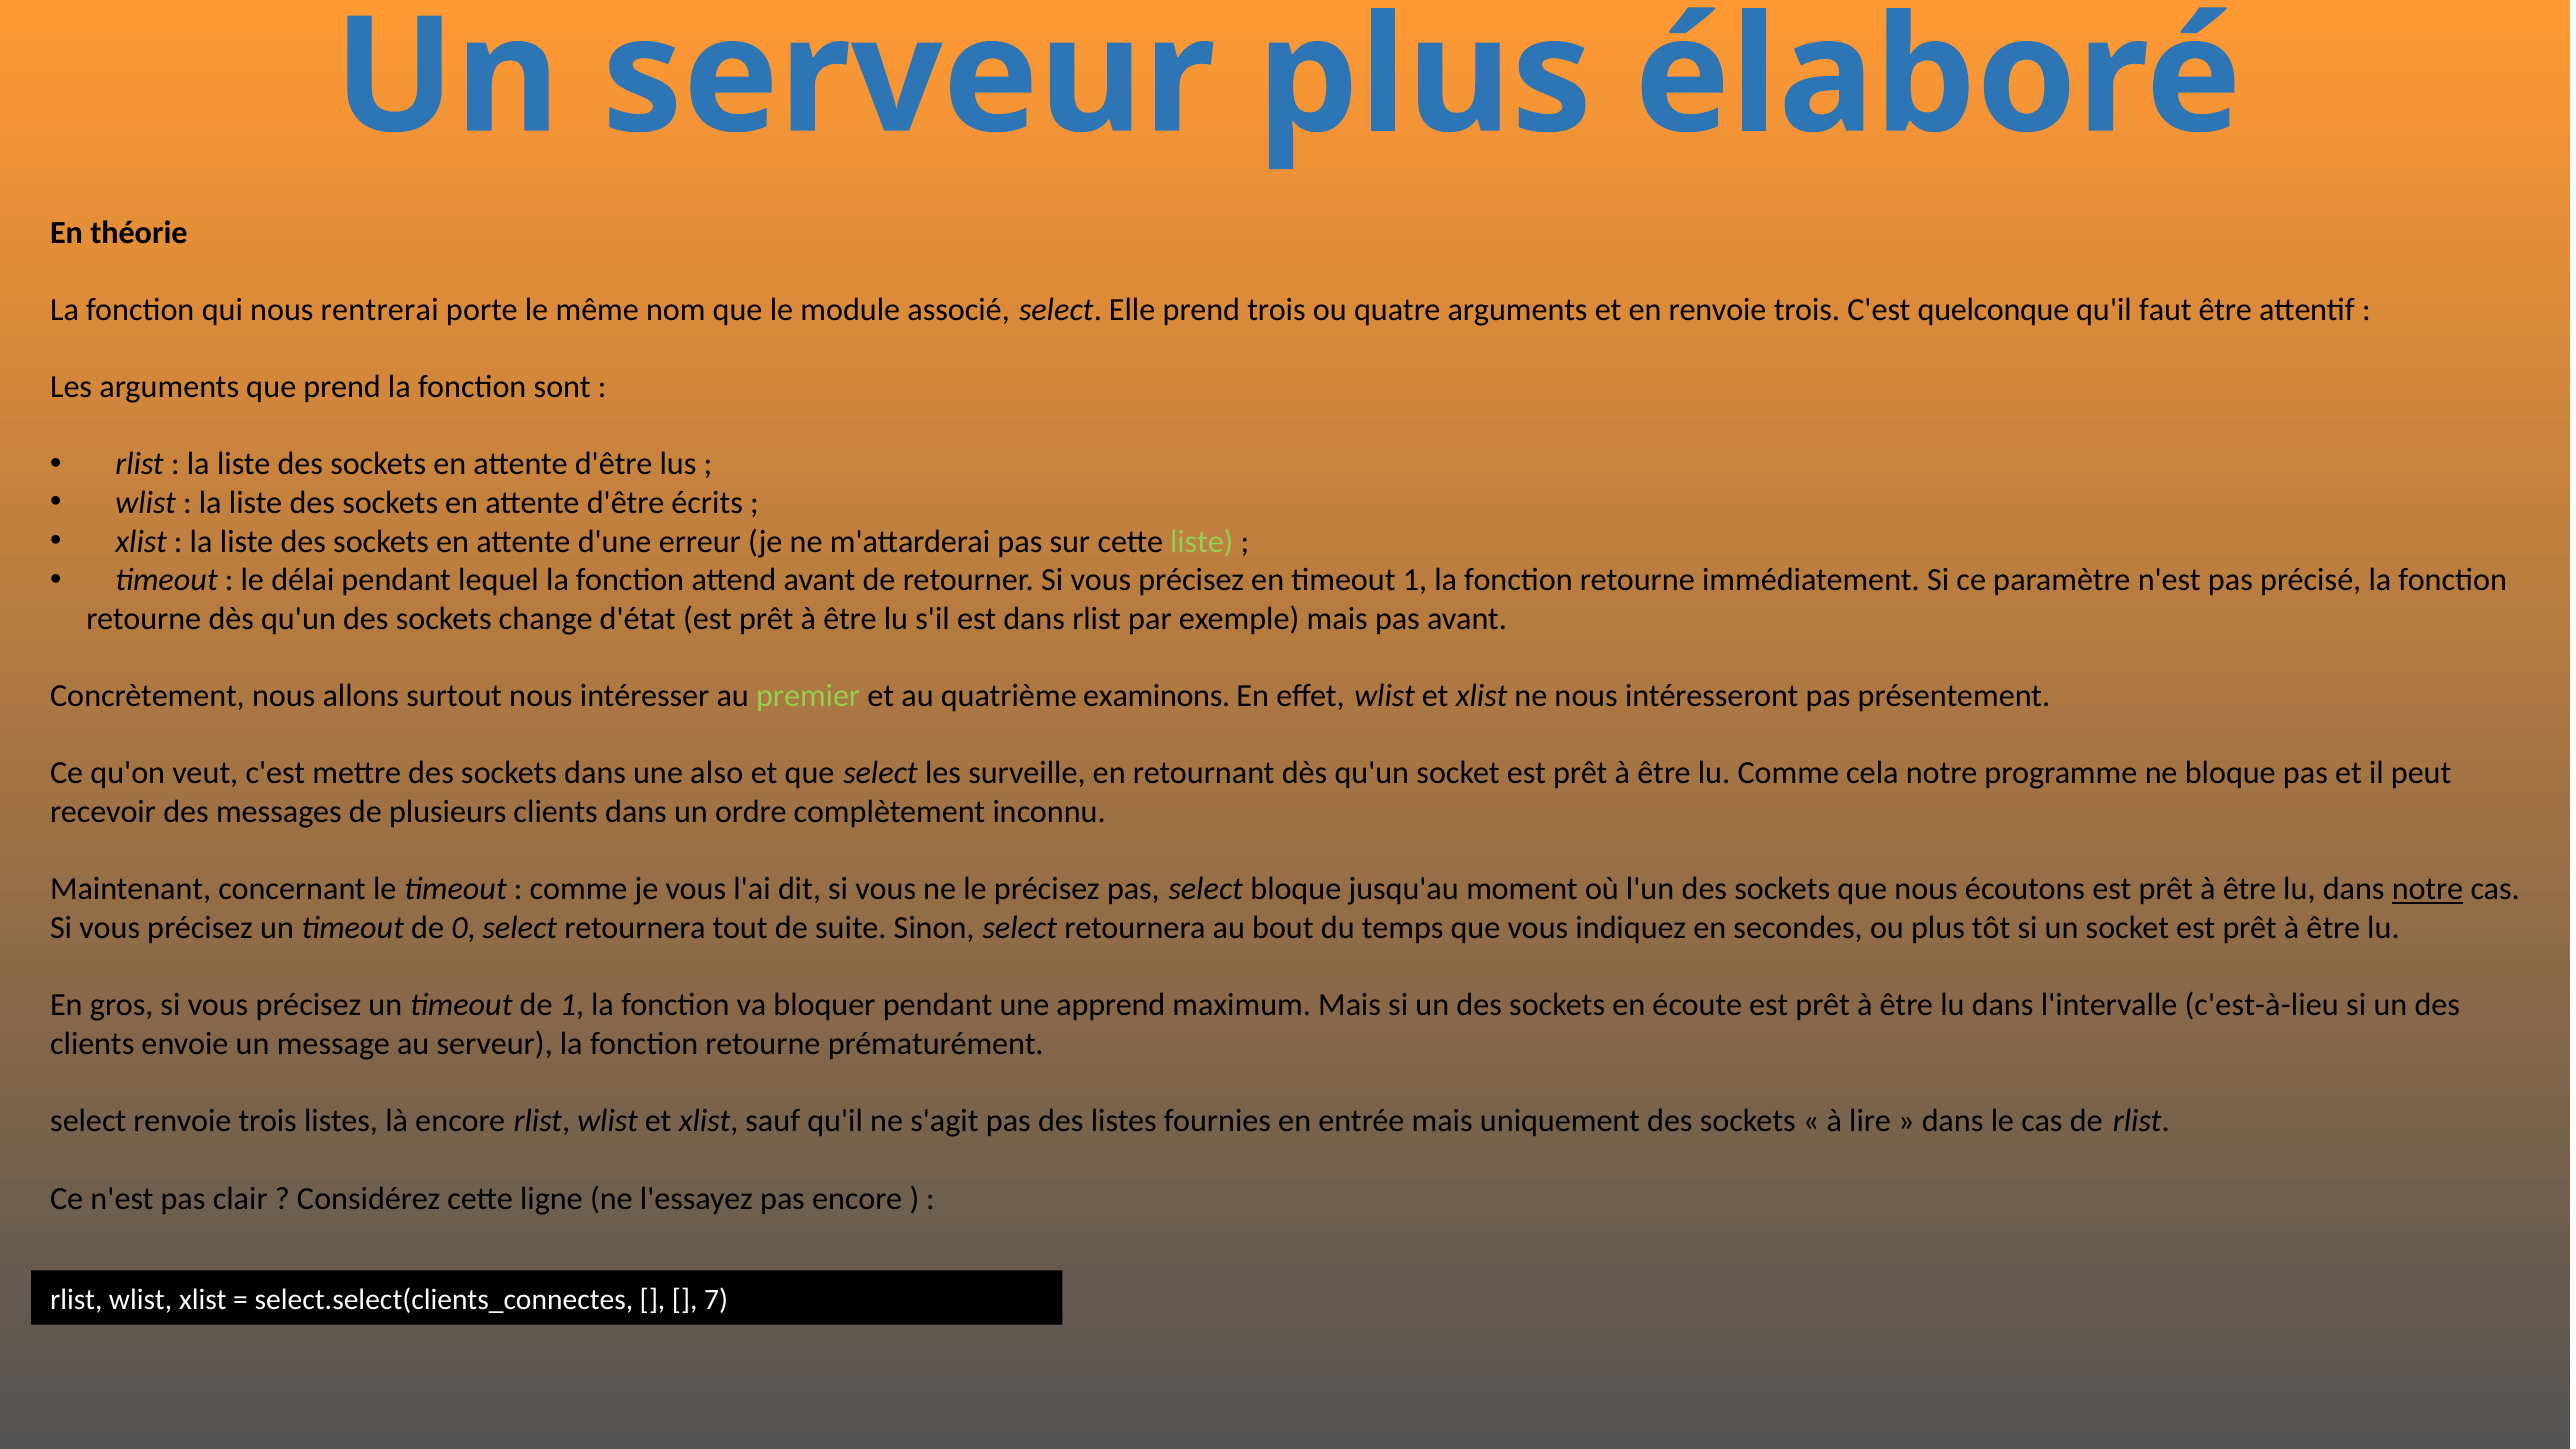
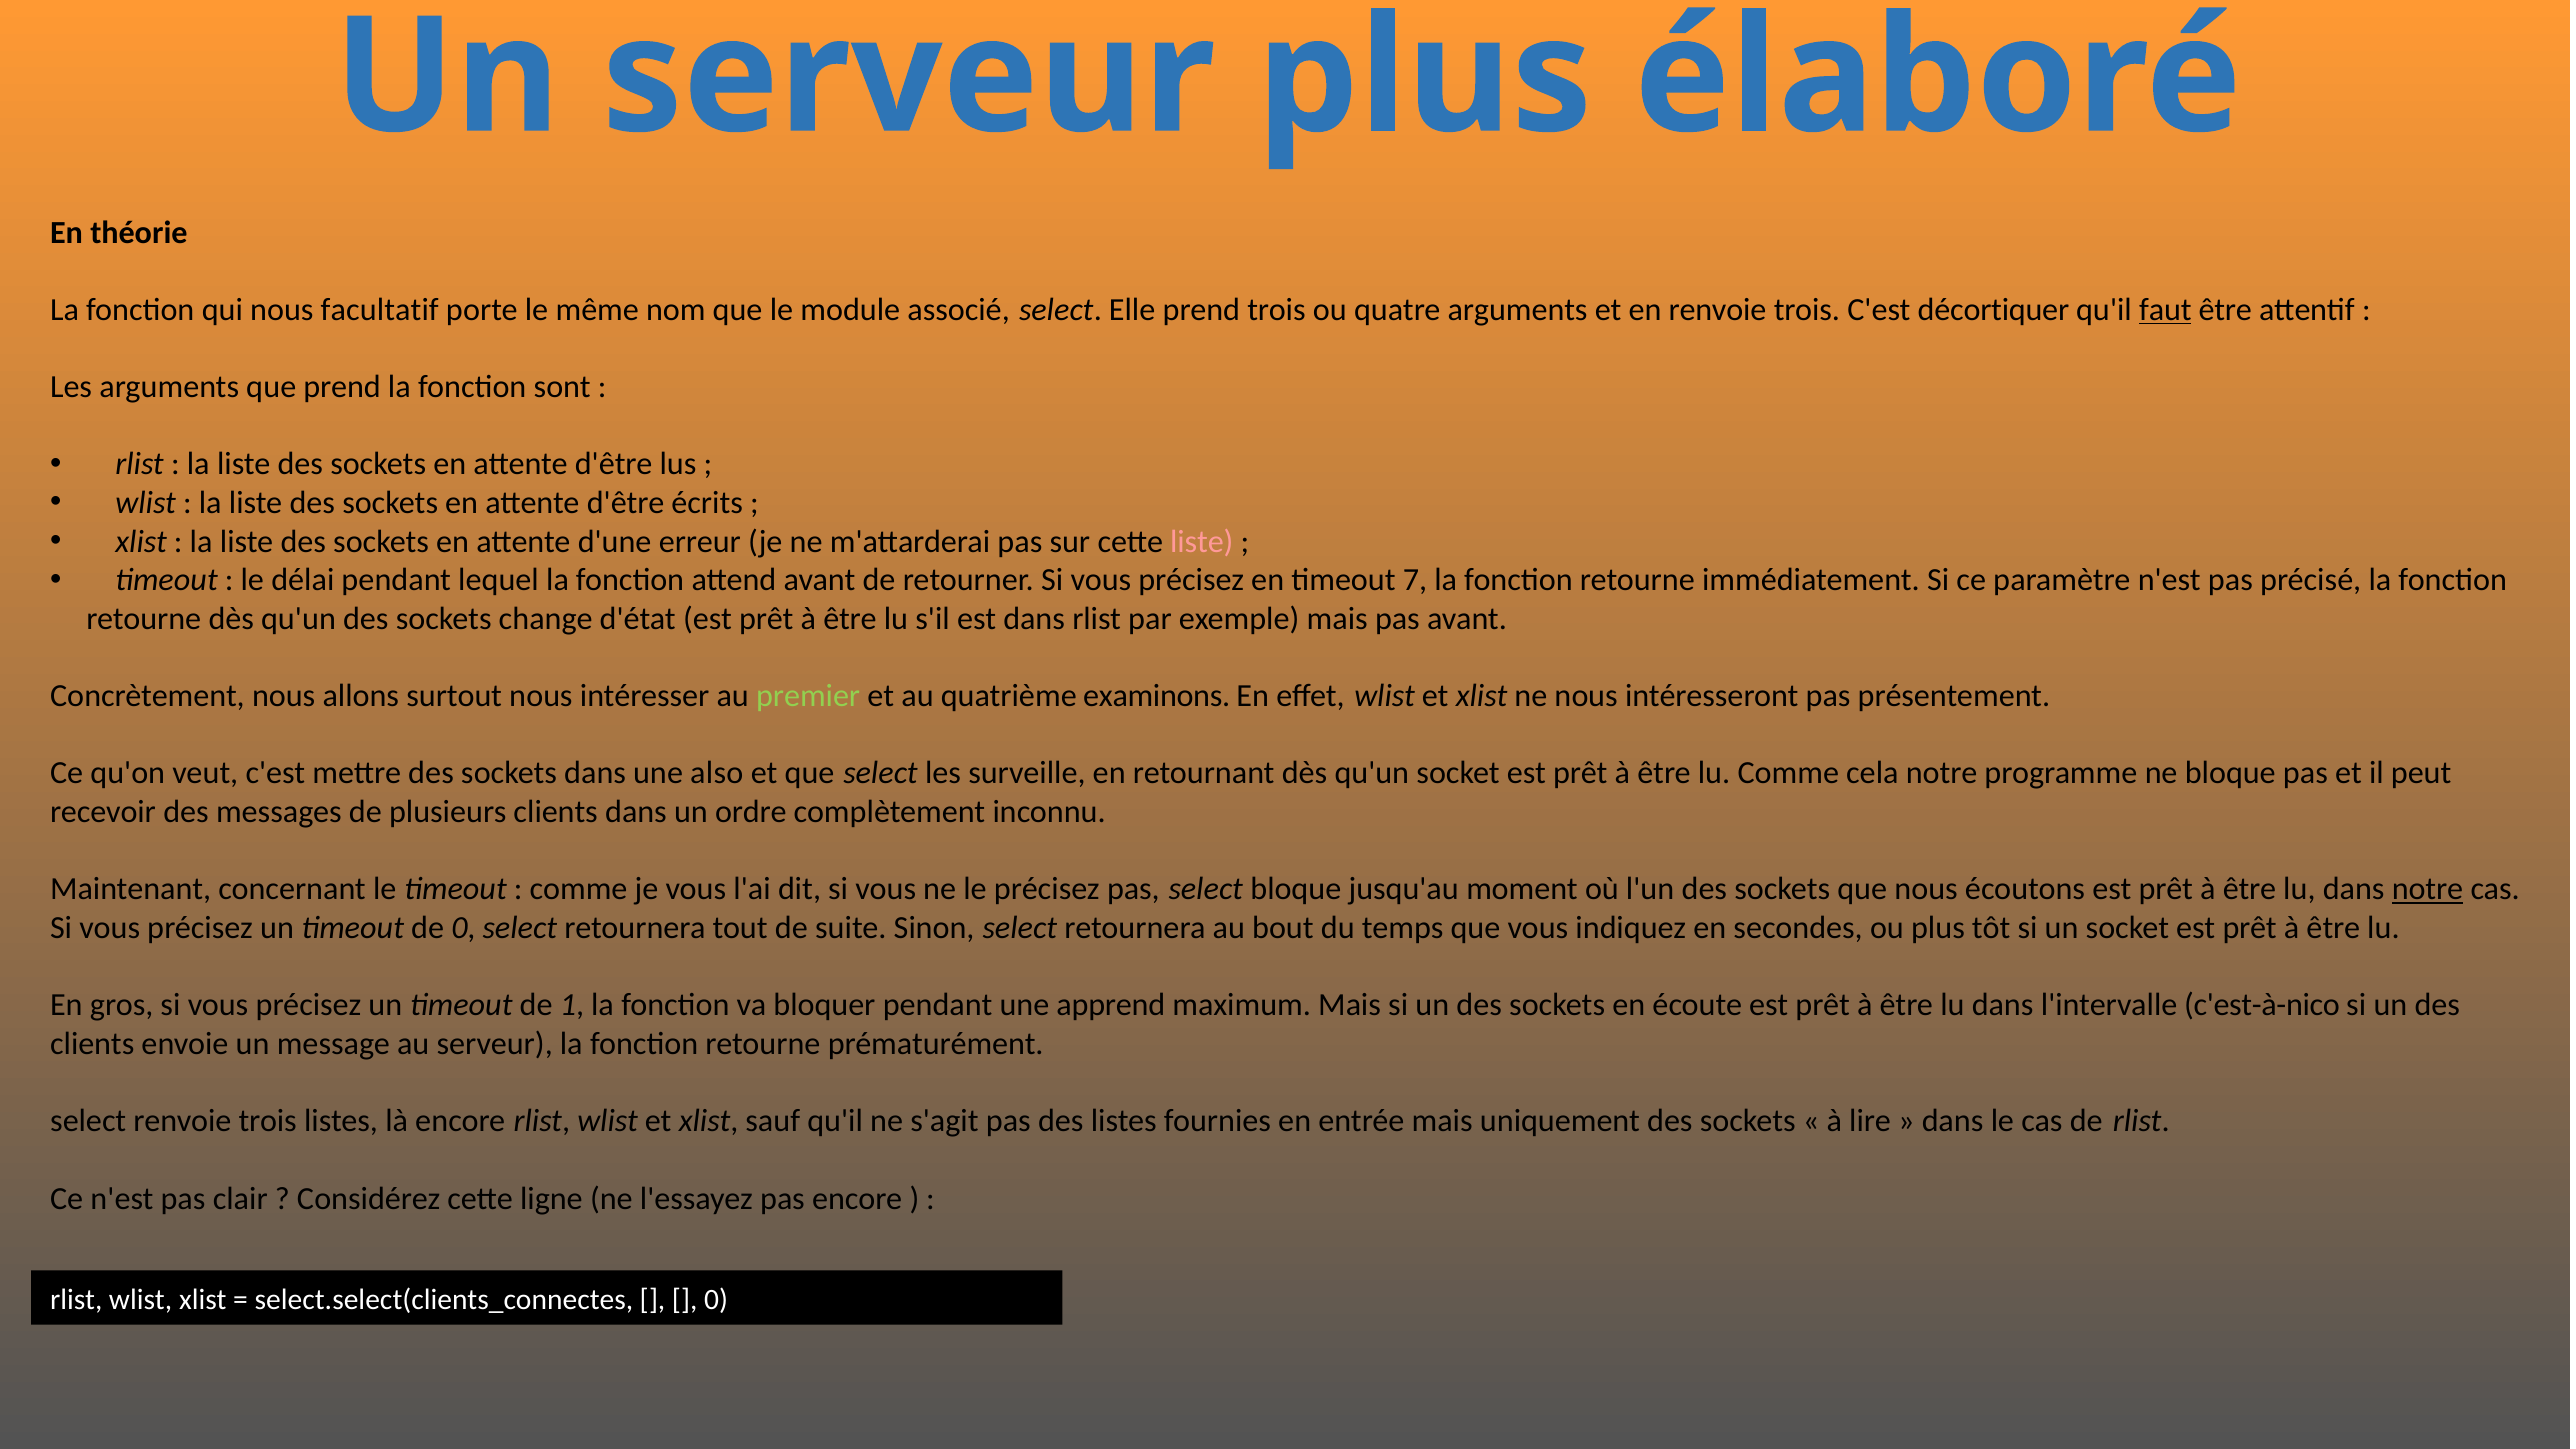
rentrerai: rentrerai -> facultatif (380, 310)
quelconque: quelconque -> décortiquer (1993, 310)
faut underline: none -> present (2165, 310)
liste colour: light green -> pink (1202, 542)
timeout 1: 1 -> 7 (1415, 580)
c'est-à-lieu: c'est-à-lieu -> c'est-à-nico (2262, 1005)
7: 7 -> 0 (716, 1300)
